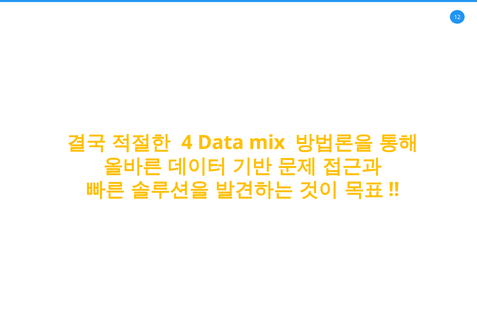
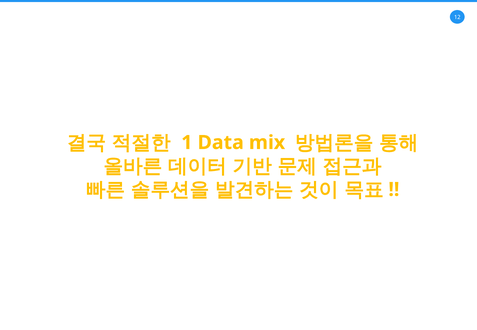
4: 4 -> 1 (187, 143)
